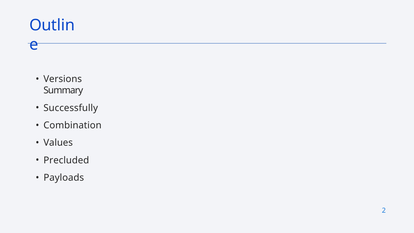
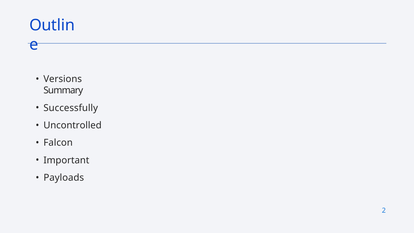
Combination: Combination -> Uncontrolled (73, 125)
Values: Values -> Falcon (58, 143)
Precluded: Precluded -> Important (66, 160)
